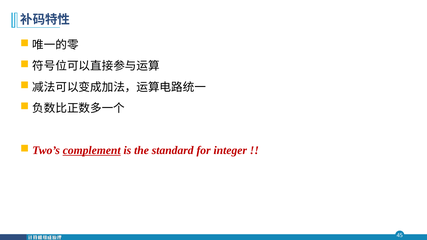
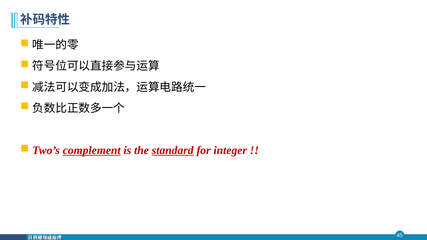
standard underline: none -> present (173, 151)
